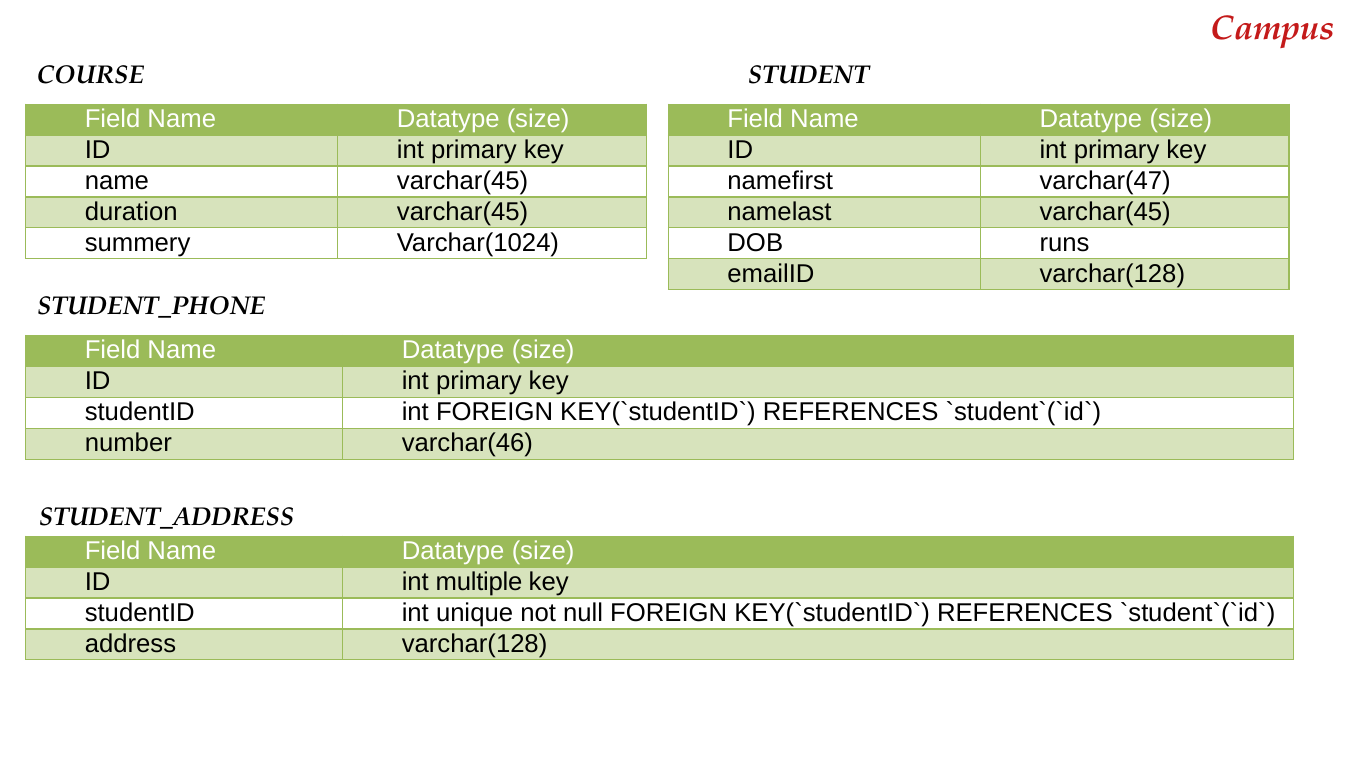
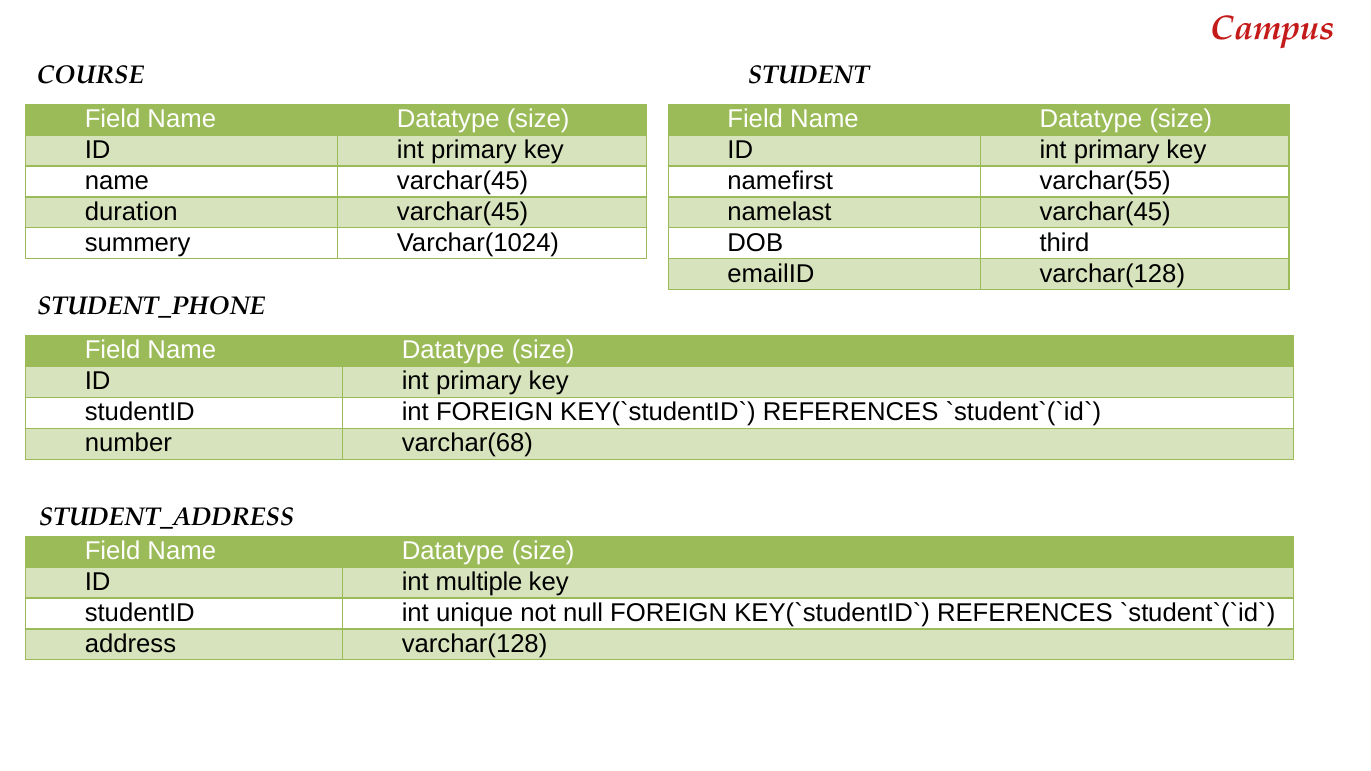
varchar(47: varchar(47 -> varchar(55 (1105, 181)
runs: runs -> third (1065, 243)
varchar(46: varchar(46 -> varchar(68 (467, 443)
